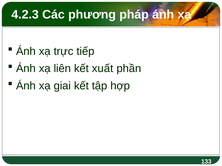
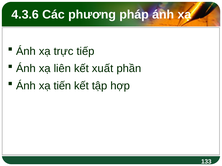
4.2.3: 4.2.3 -> 4.3.6 (25, 15)
giai: giai -> tiến (62, 86)
